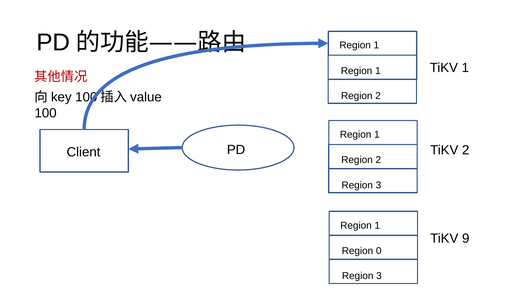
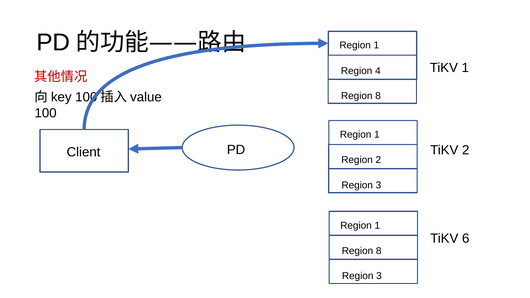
1: 1 -> 4 (378, 71)
2: 2 -> 8 (378, 96)
9: 9 -> 6 (466, 239)
0: 0 -> 8 (379, 251)
